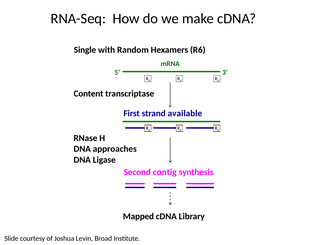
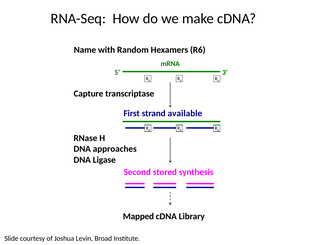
Single: Single -> Name (85, 50)
Content: Content -> Capture (88, 93)
contig: contig -> stored (165, 172)
